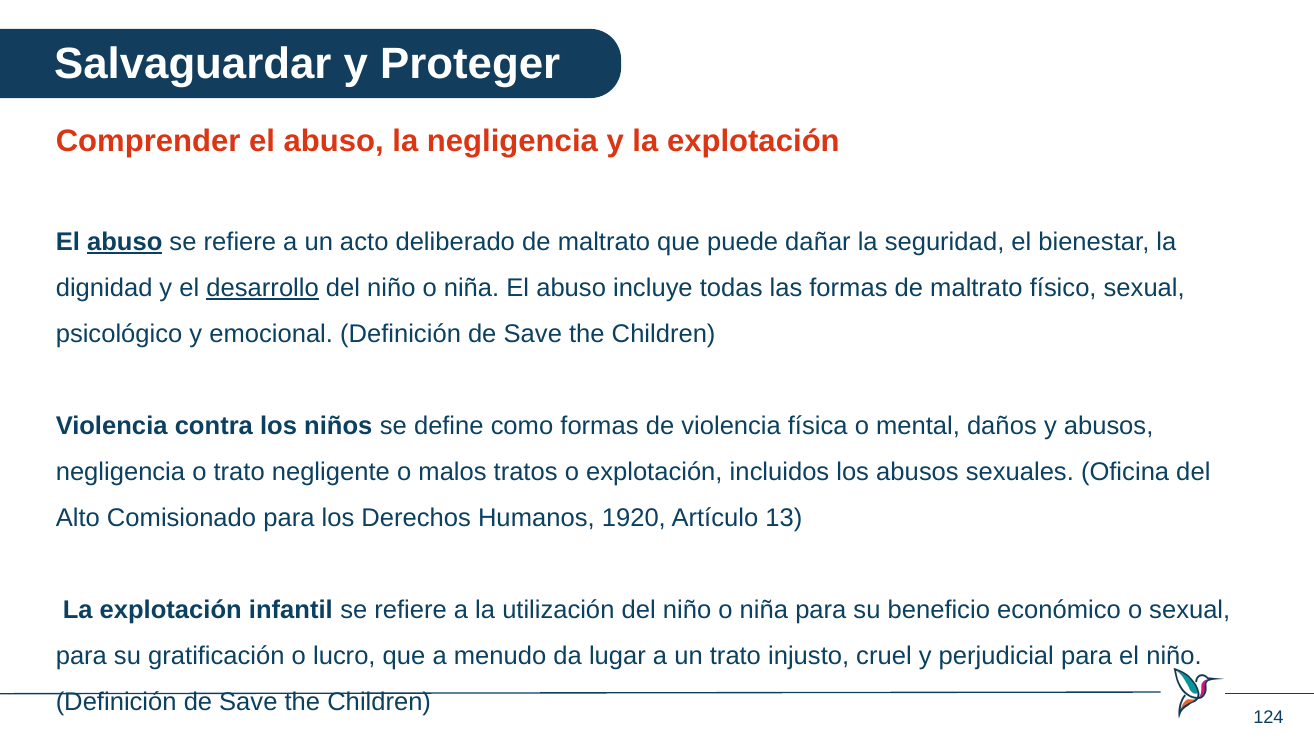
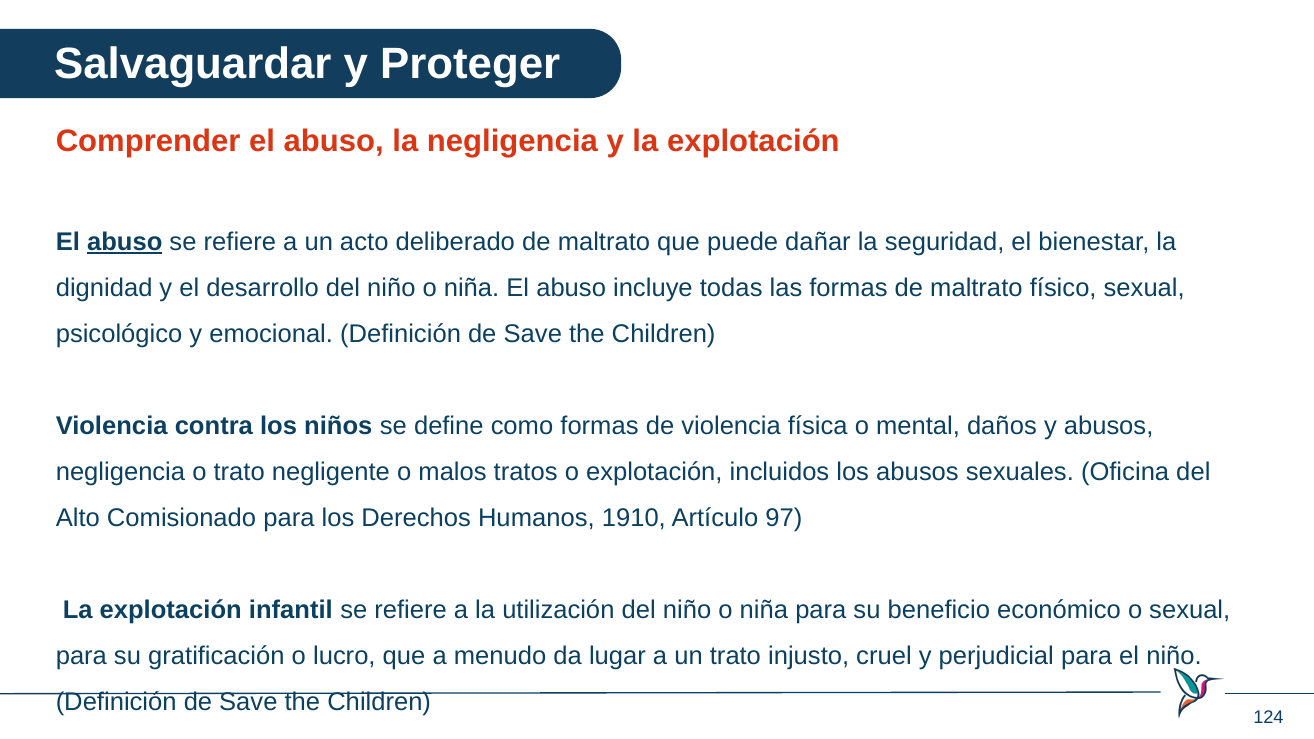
desarrollo underline: present -> none (263, 288)
1920: 1920 -> 1910 (634, 518)
13: 13 -> 97 (784, 518)
